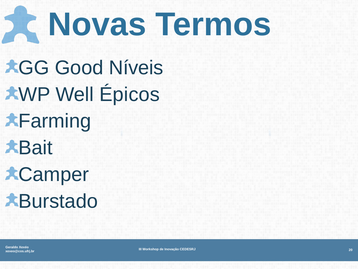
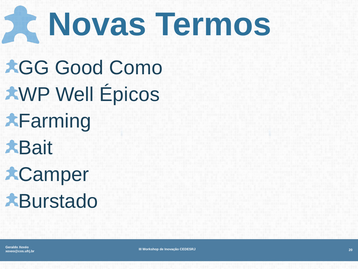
Níveis: Níveis -> Como (136, 68)
